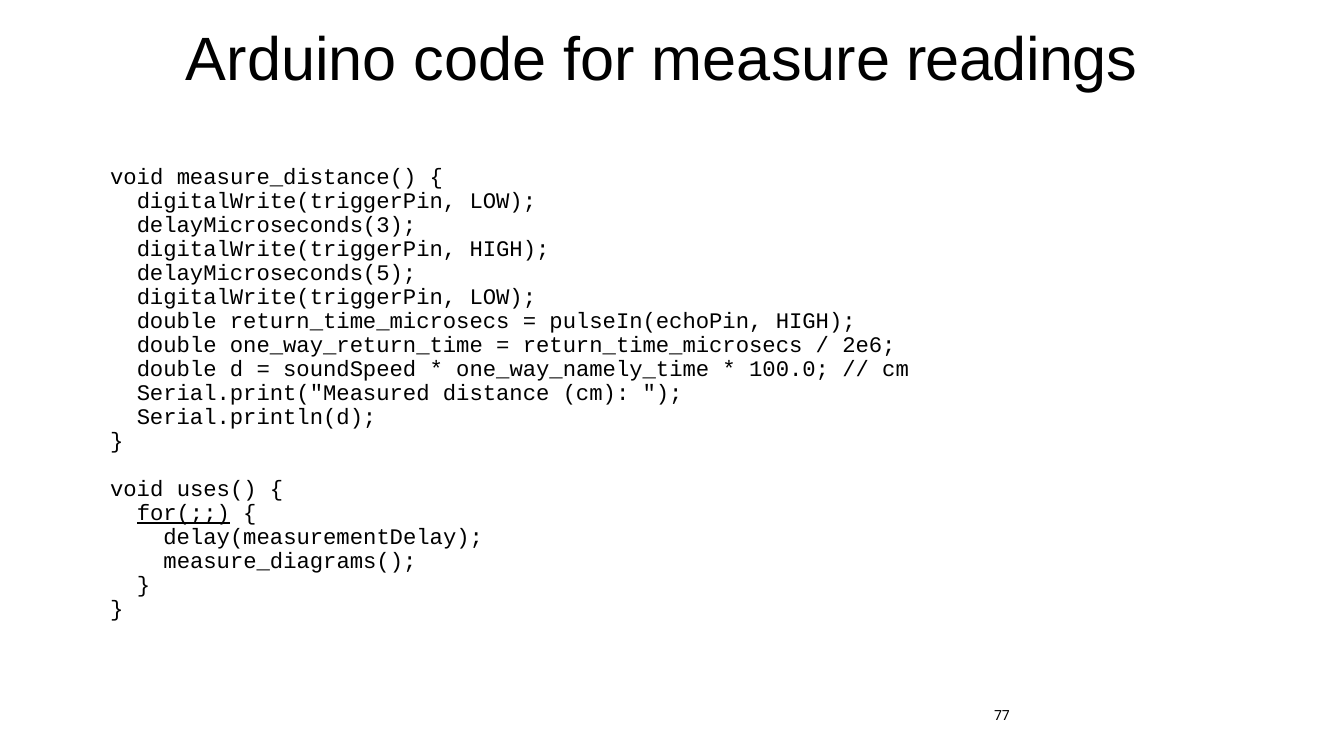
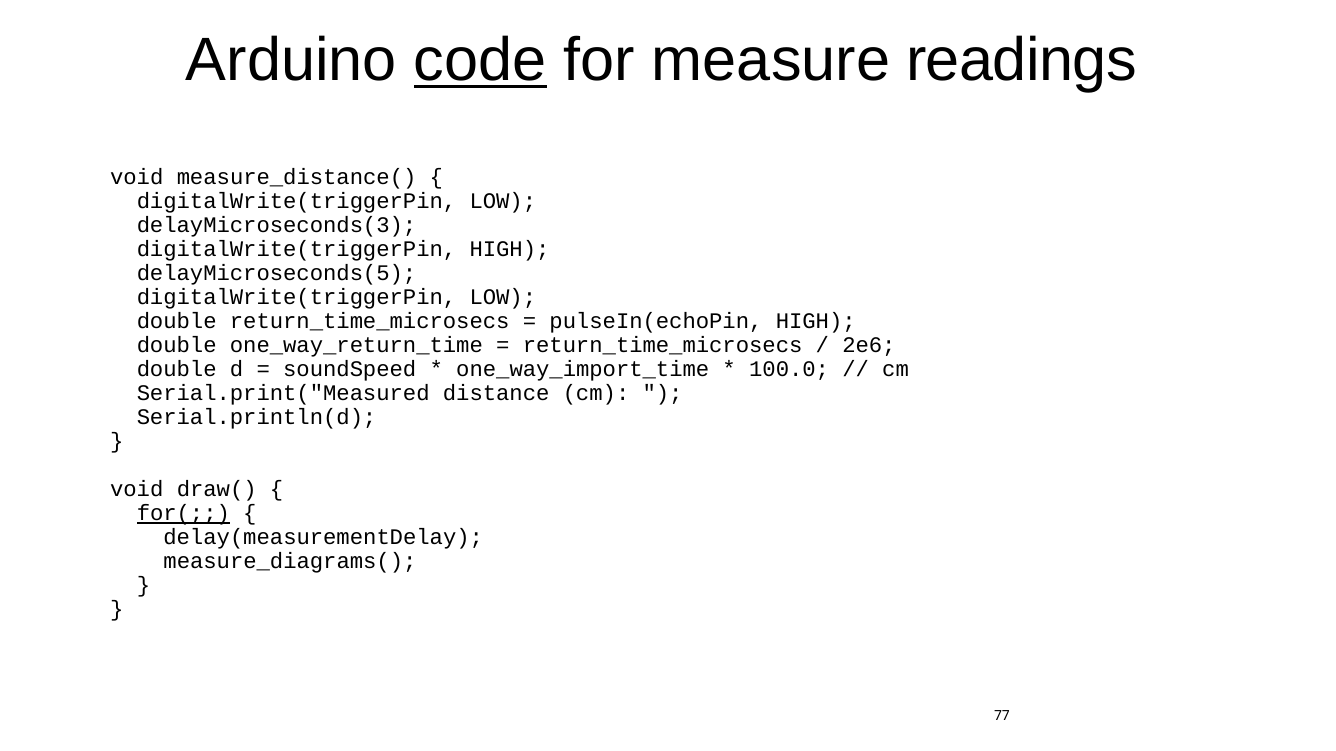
code underline: none -> present (480, 60)
one_way_namely_time: one_way_namely_time -> one_way_import_time (583, 370)
uses(: uses( -> draw( (217, 490)
